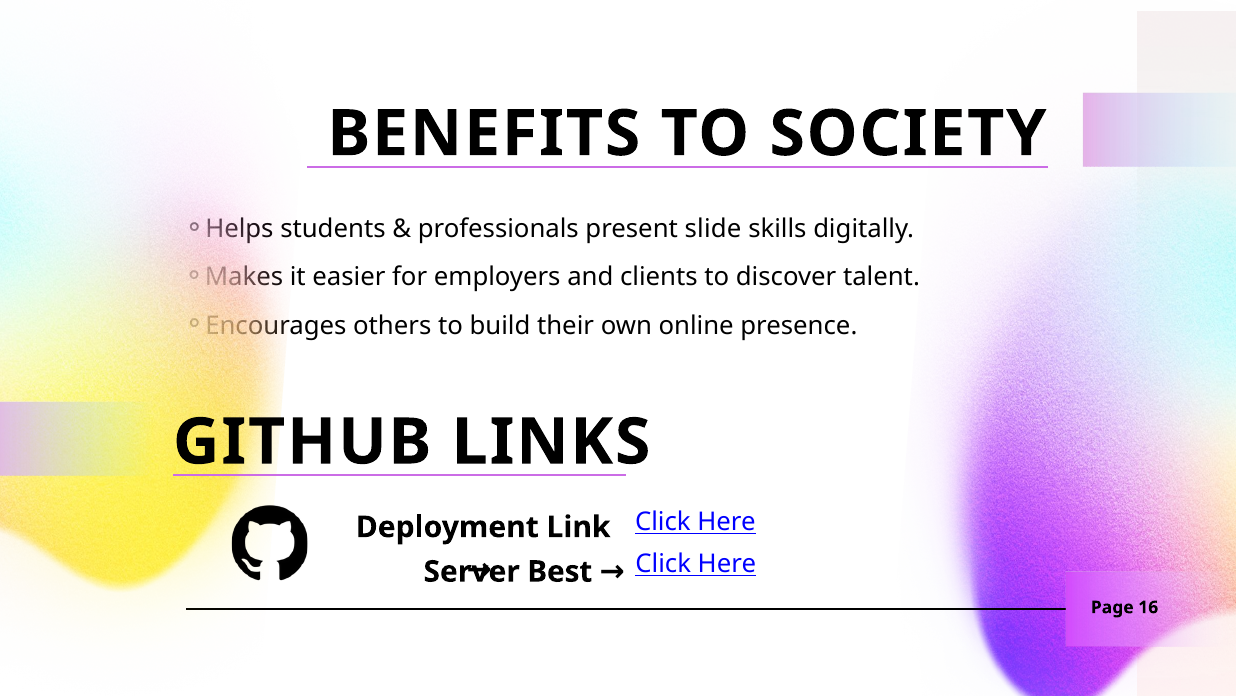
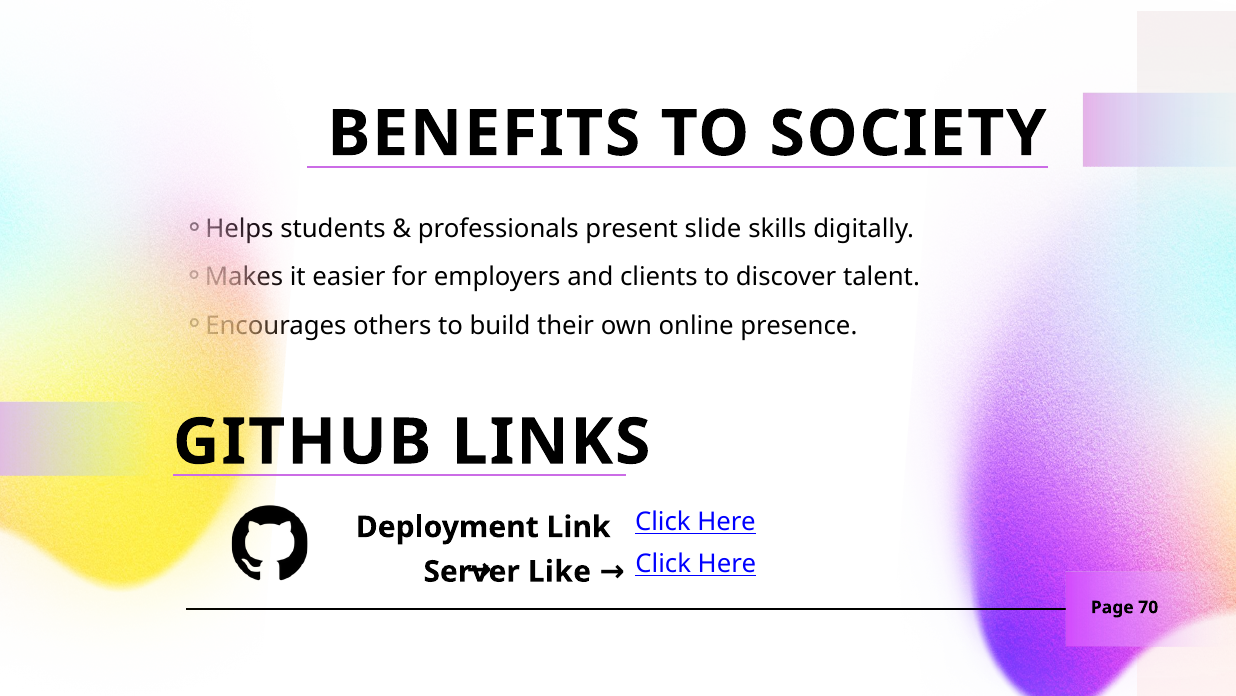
Best: Best -> Like (559, 571)
16: 16 -> 70 (1148, 607)
